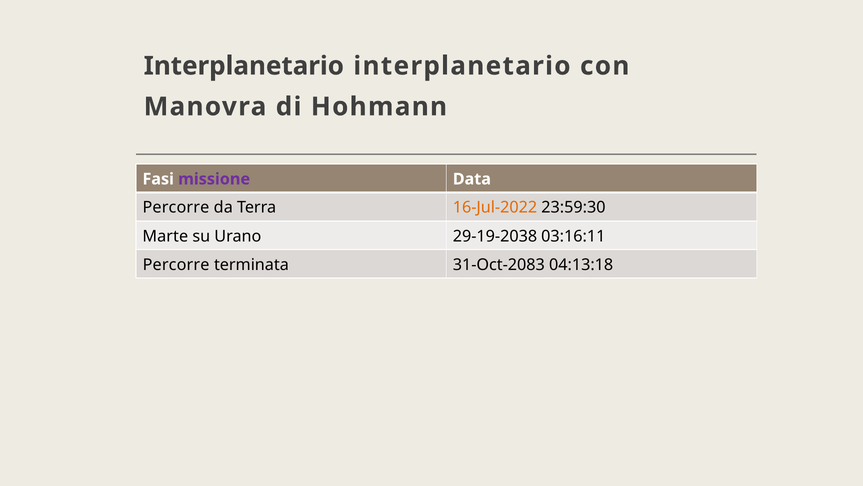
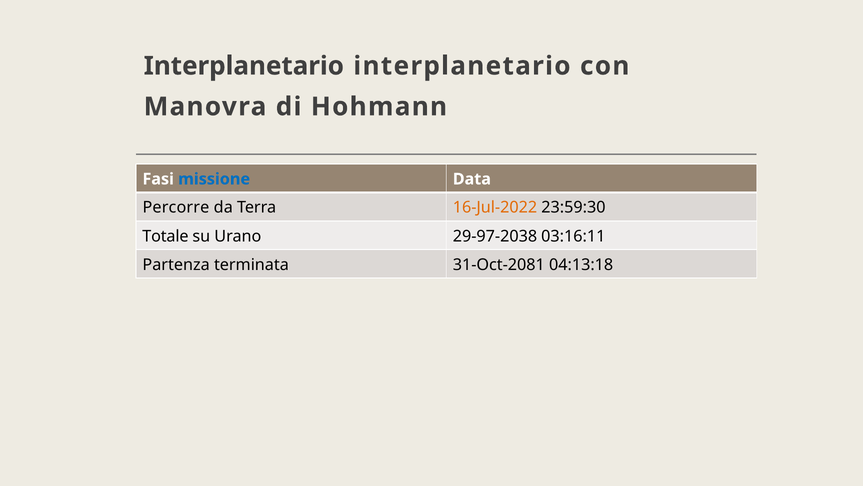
missione colour: purple -> blue (214, 179)
Marte: Marte -> Totale (165, 236)
29-19-2038: 29-19-2038 -> 29-97-2038 (495, 236)
Percorre: Percorre -> Partenza (176, 264)
31-Oct-2083: 31-Oct-2083 -> 31-Oct-2081 (499, 264)
